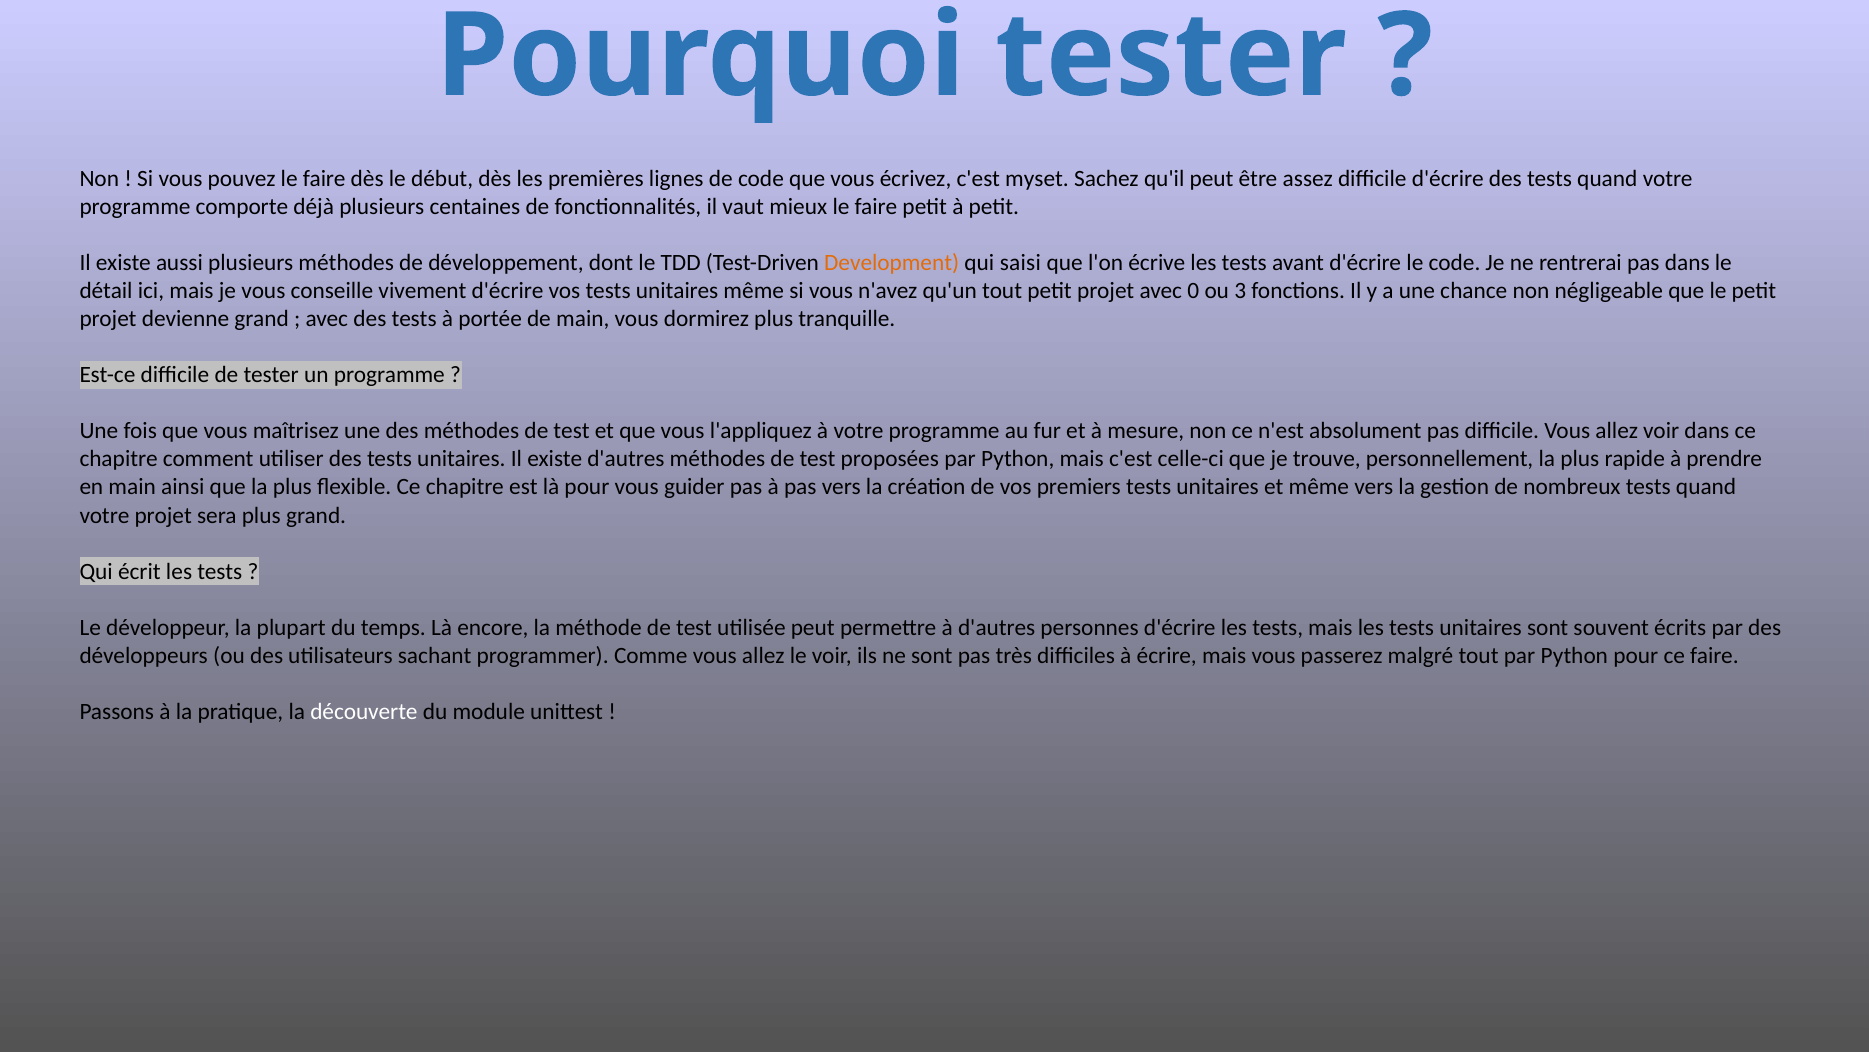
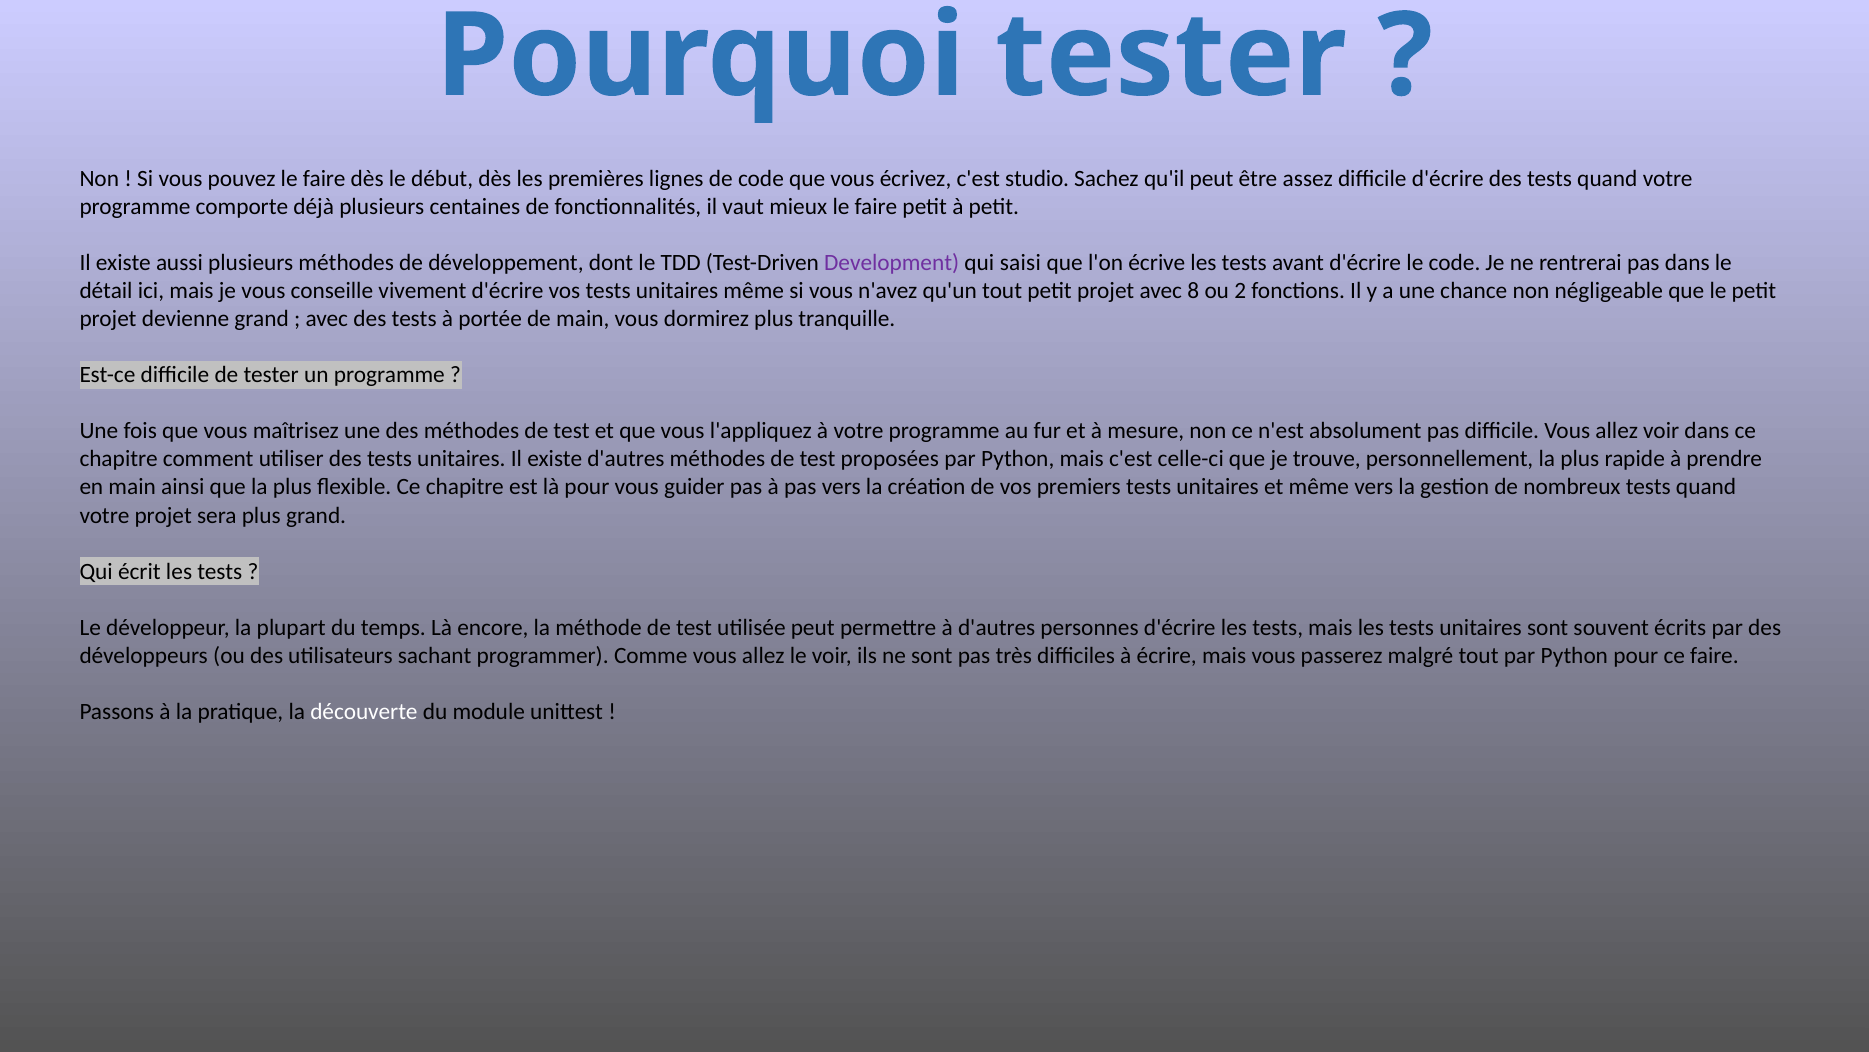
myset: myset -> studio (1037, 179)
Development colour: orange -> purple (892, 263)
0: 0 -> 8 (1193, 291)
3: 3 -> 2 (1240, 291)
